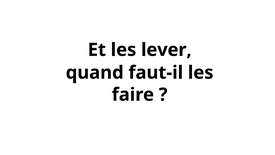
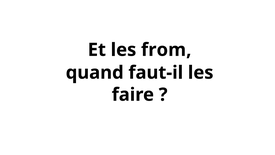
lever: lever -> from (166, 50)
